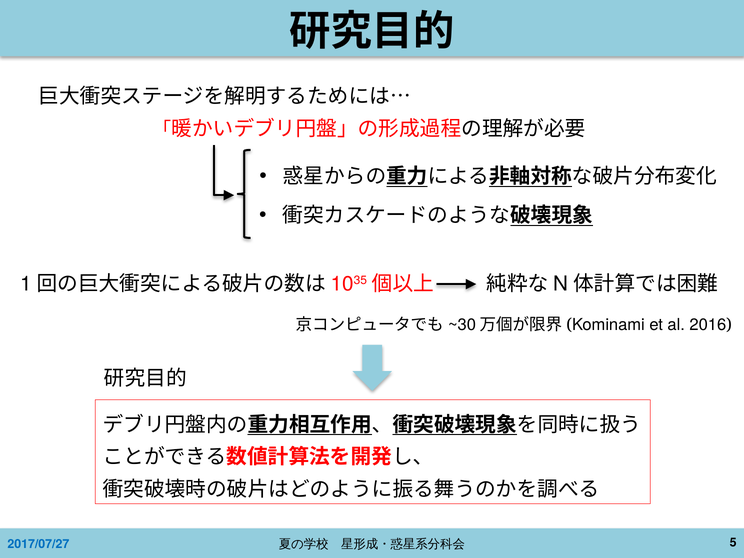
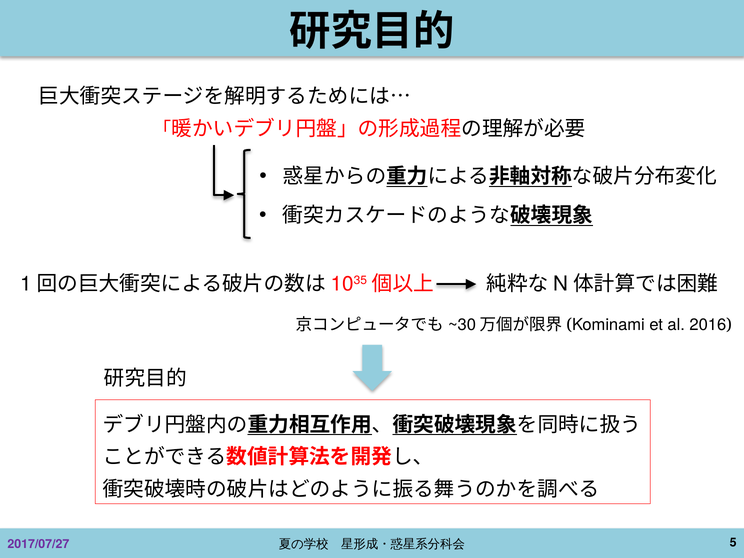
2017/07/27 colour: blue -> purple (38, 544)
